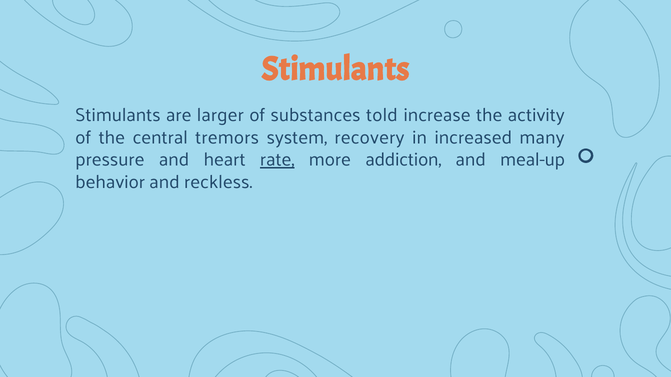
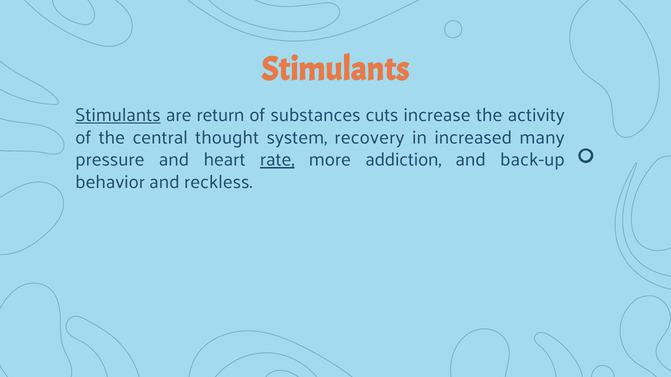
Stimulants underline: none -> present (118, 115)
larger: larger -> return (220, 115)
told: told -> cuts (382, 115)
tremors: tremors -> thought (227, 138)
meal-up: meal-up -> back-up (532, 160)
